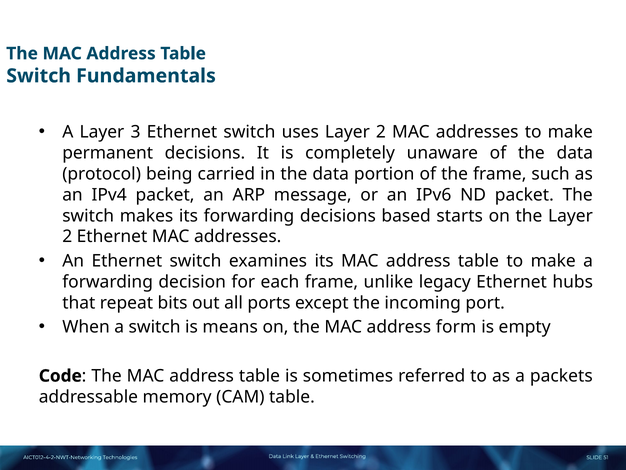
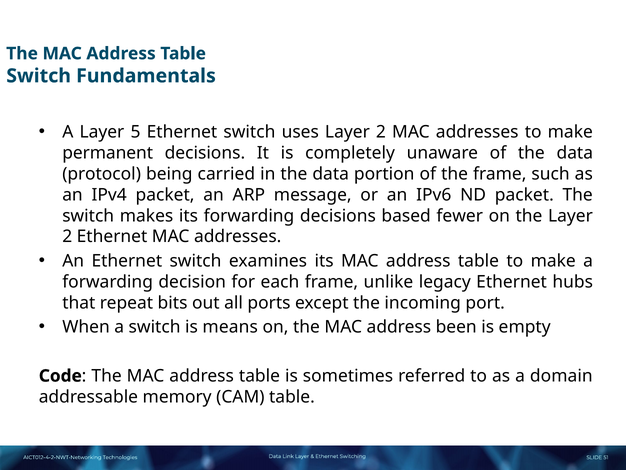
3: 3 -> 5 (136, 132)
starts: starts -> fewer (460, 216)
form: form -> been (456, 327)
packets: packets -> domain (561, 376)
